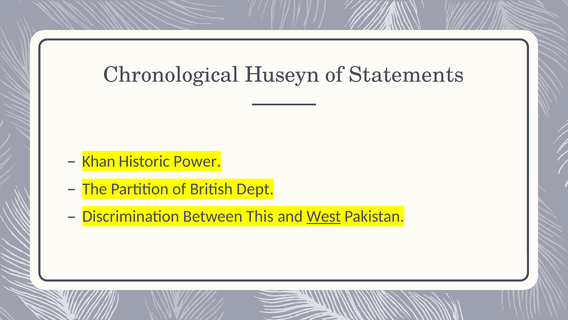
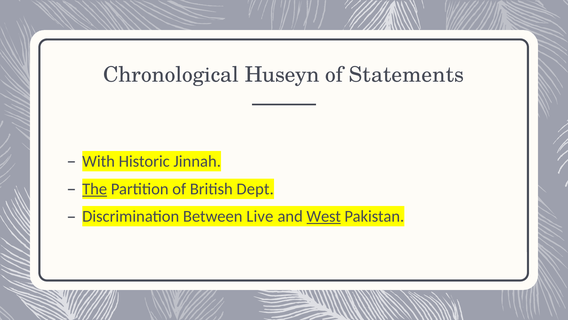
Khan: Khan -> With (99, 161)
Power: Power -> Jinnah (197, 161)
The underline: none -> present (95, 189)
This: This -> Live (260, 216)
